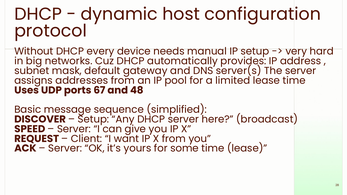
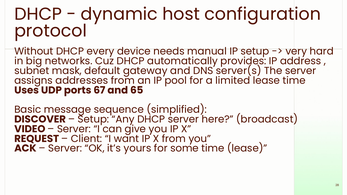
48: 48 -> 65 (137, 90)
SPEED: SPEED -> VIDEO (30, 129)
